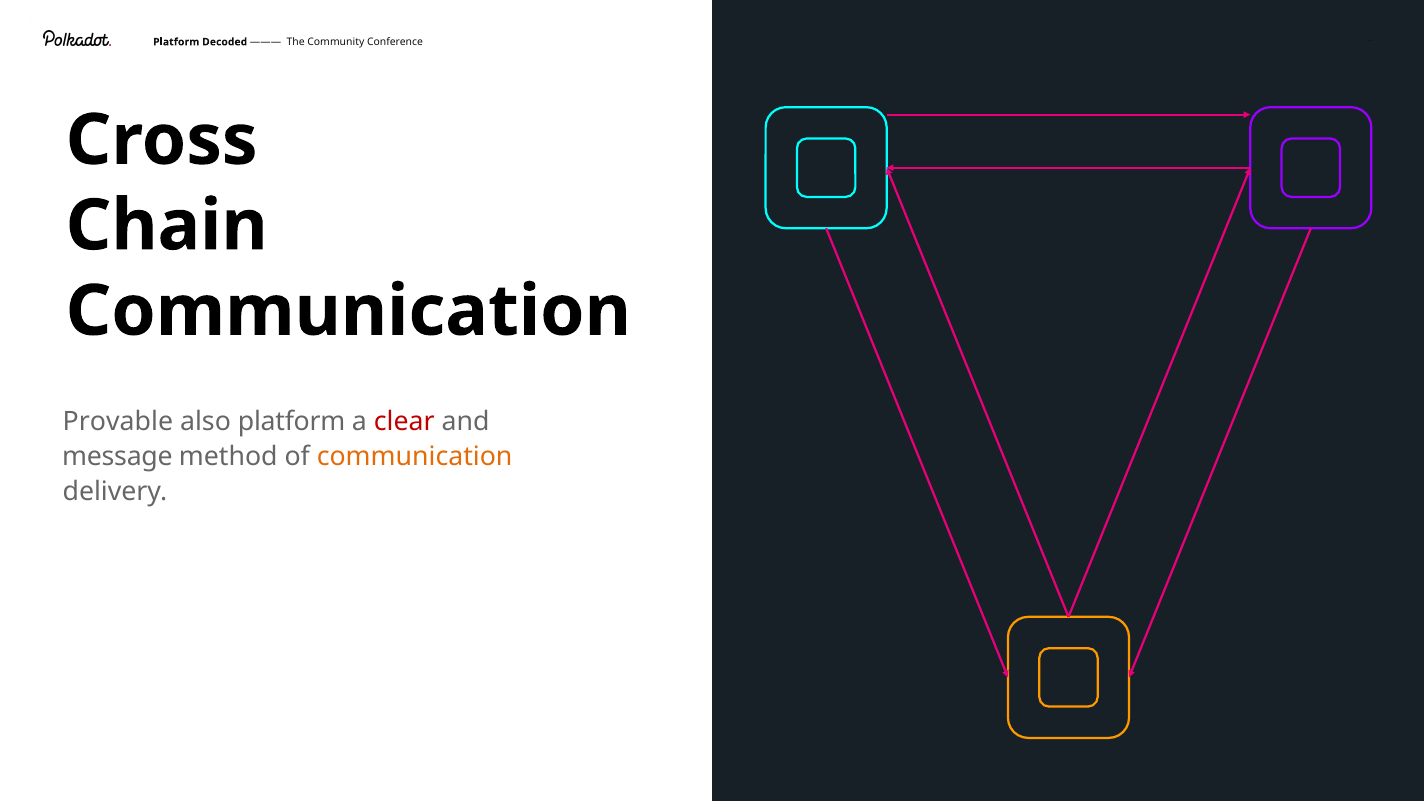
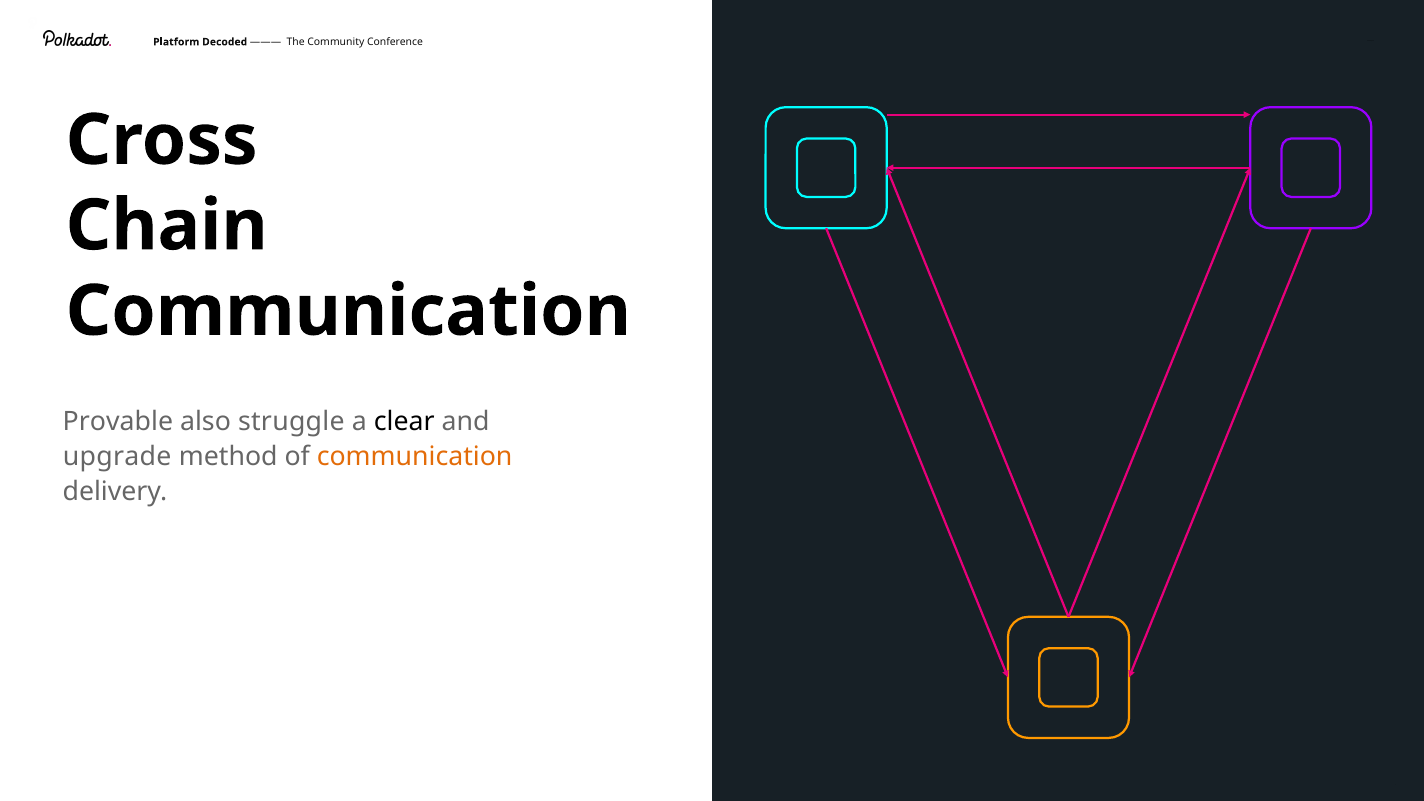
also platform: platform -> struggle (291, 422)
clear colour: red -> black (404, 422)
message: message -> upgrade (117, 457)
